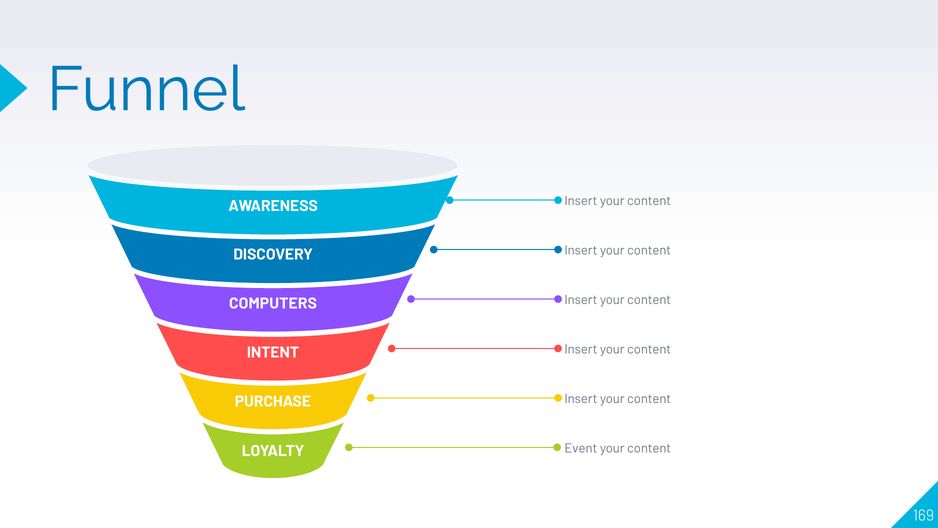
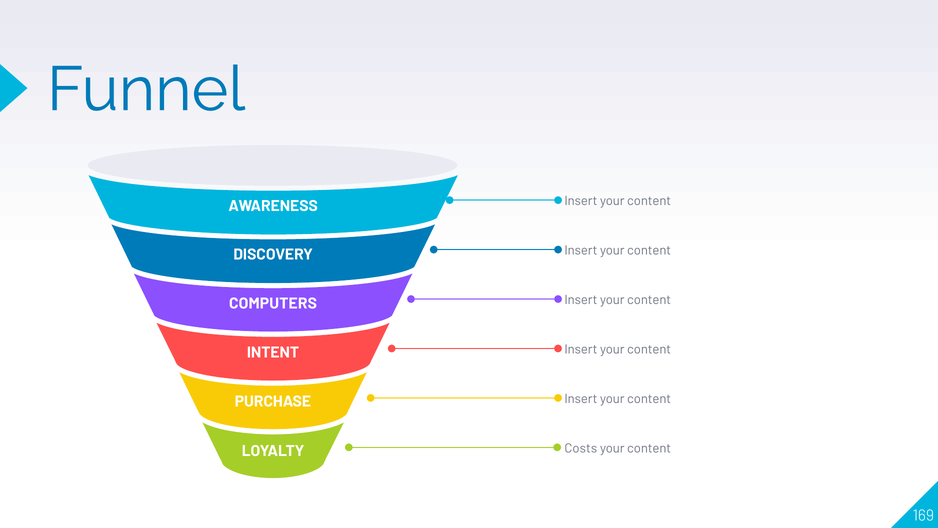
Event: Event -> Costs (581, 448)
